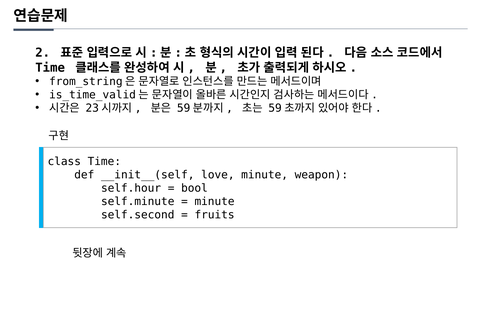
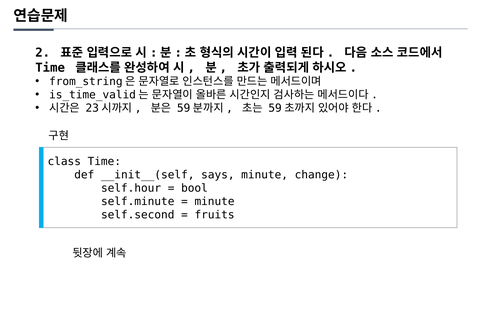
love: love -> says (218, 175)
weapon: weapon -> change (321, 175)
